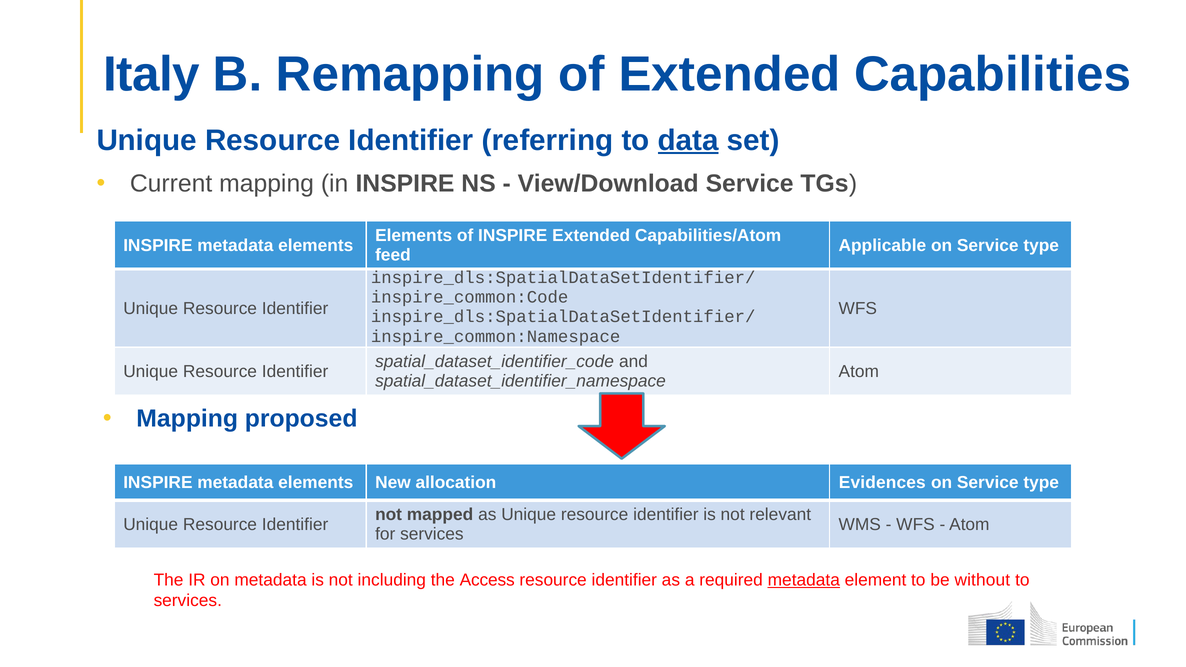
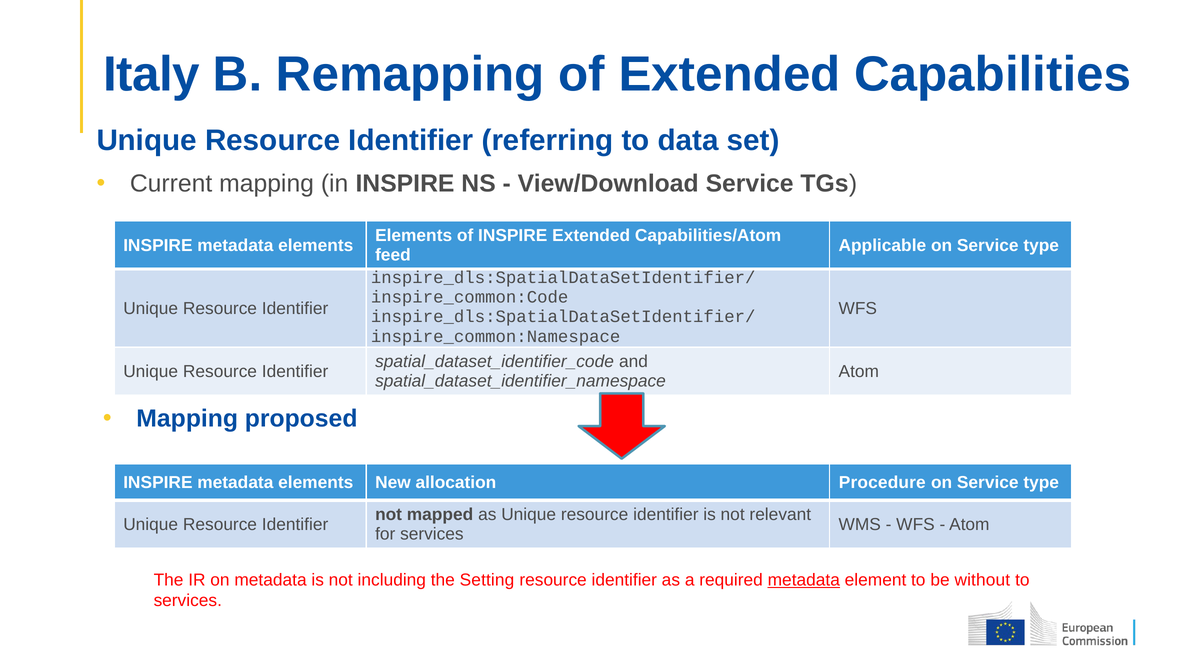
data underline: present -> none (688, 140)
Evidences: Evidences -> Procedure (882, 483)
Access: Access -> Setting (487, 580)
